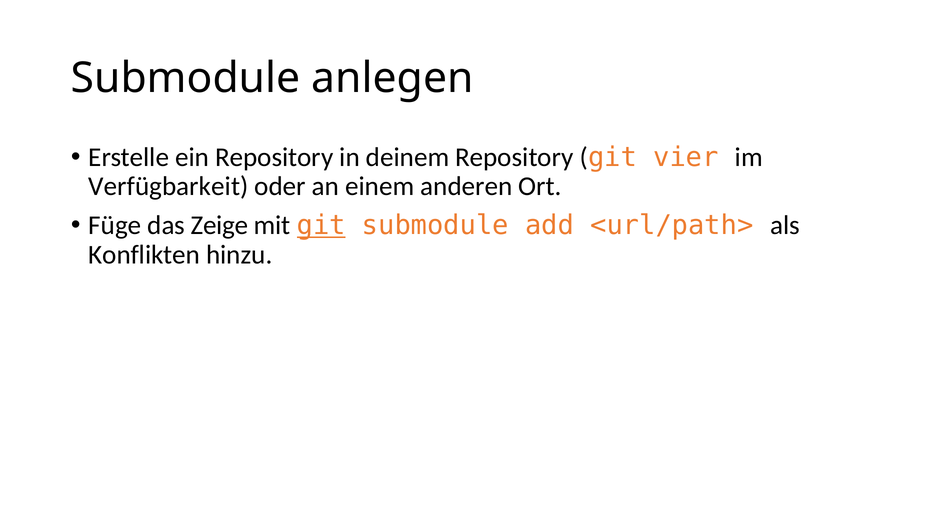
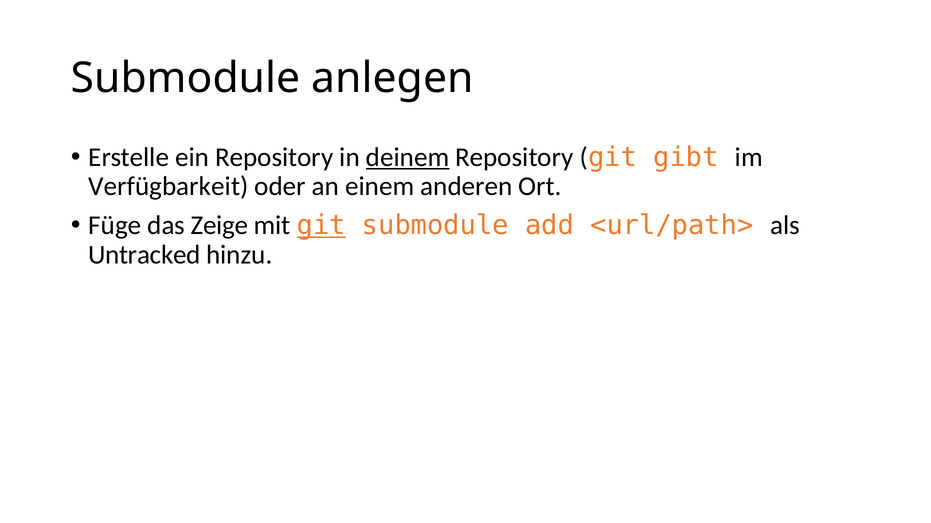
deinem underline: none -> present (408, 157)
vier: vier -> gibt (686, 157)
Konflikten: Konflikten -> Untracked (144, 255)
